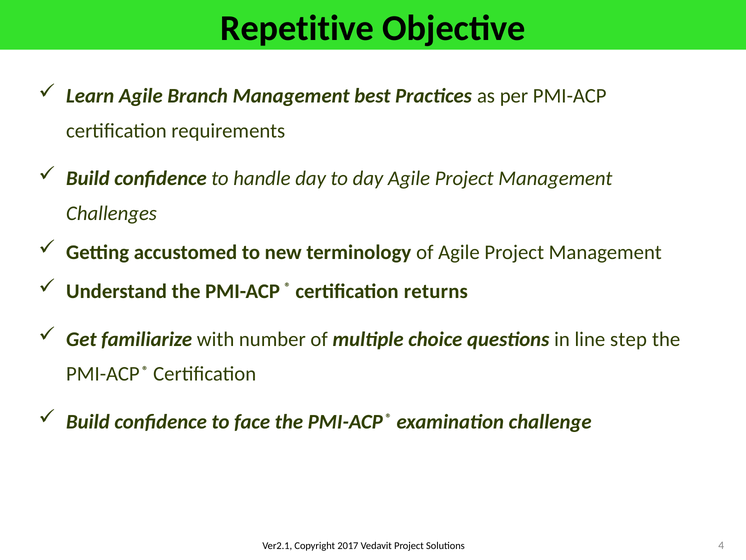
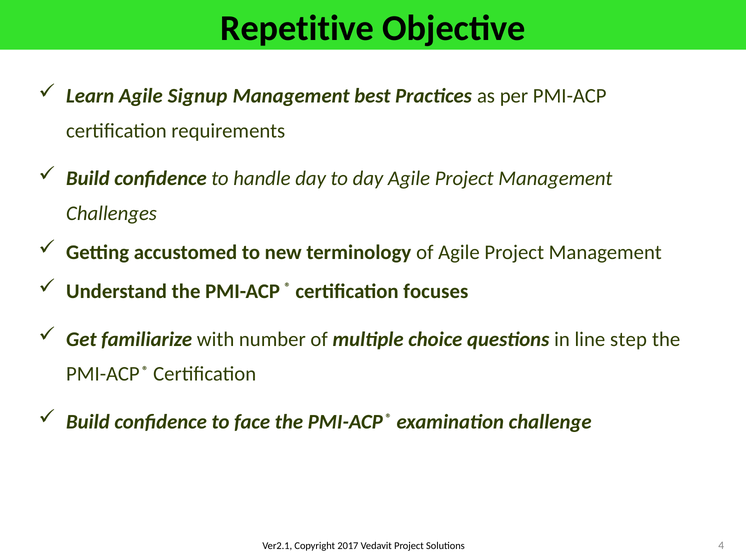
Branch: Branch -> Signup (198, 96)
returns: returns -> focuses (436, 291)
